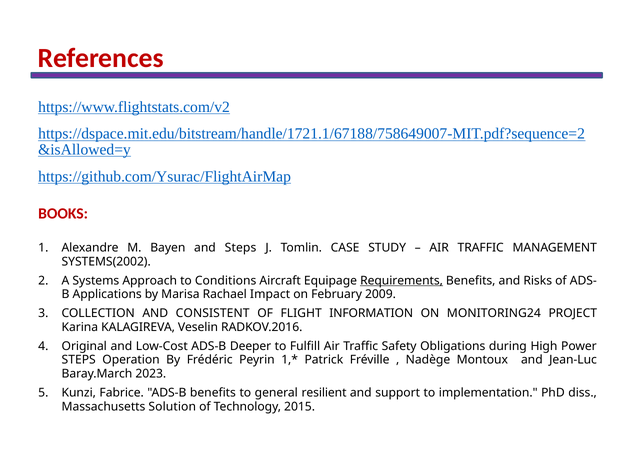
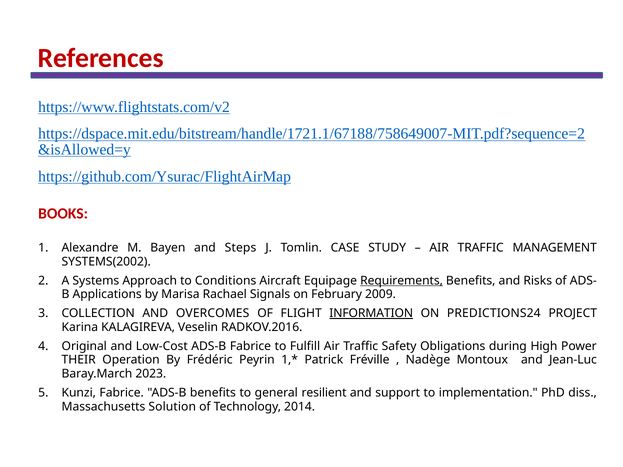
Impact: Impact -> Signals (270, 295)
CONSISTENT: CONSISTENT -> OVERCOMES (213, 314)
INFORMATION underline: none -> present (371, 314)
MONITORING24: MONITORING24 -> PREDICTIONS24 (494, 314)
ADS-B Deeper: Deeper -> Fabrice (251, 346)
STEPS: STEPS -> THEIR (79, 360)
2015: 2015 -> 2014 (300, 407)
